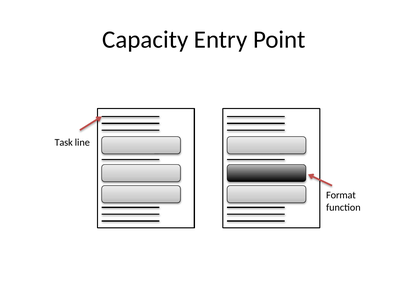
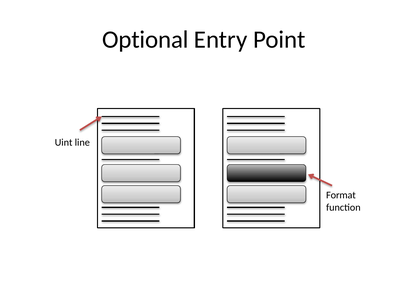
Capacity: Capacity -> Optional (145, 39)
Task: Task -> Uint (64, 142)
